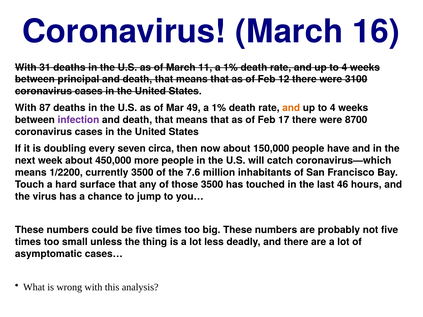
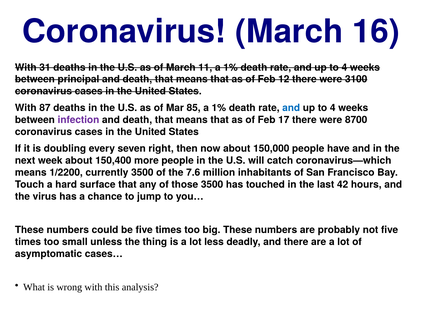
49: 49 -> 85 (194, 108)
and colour: orange -> blue (291, 108)
circa: circa -> right (161, 149)
450,000: 450,000 -> 150,400 (113, 161)
46: 46 -> 42 (343, 185)
